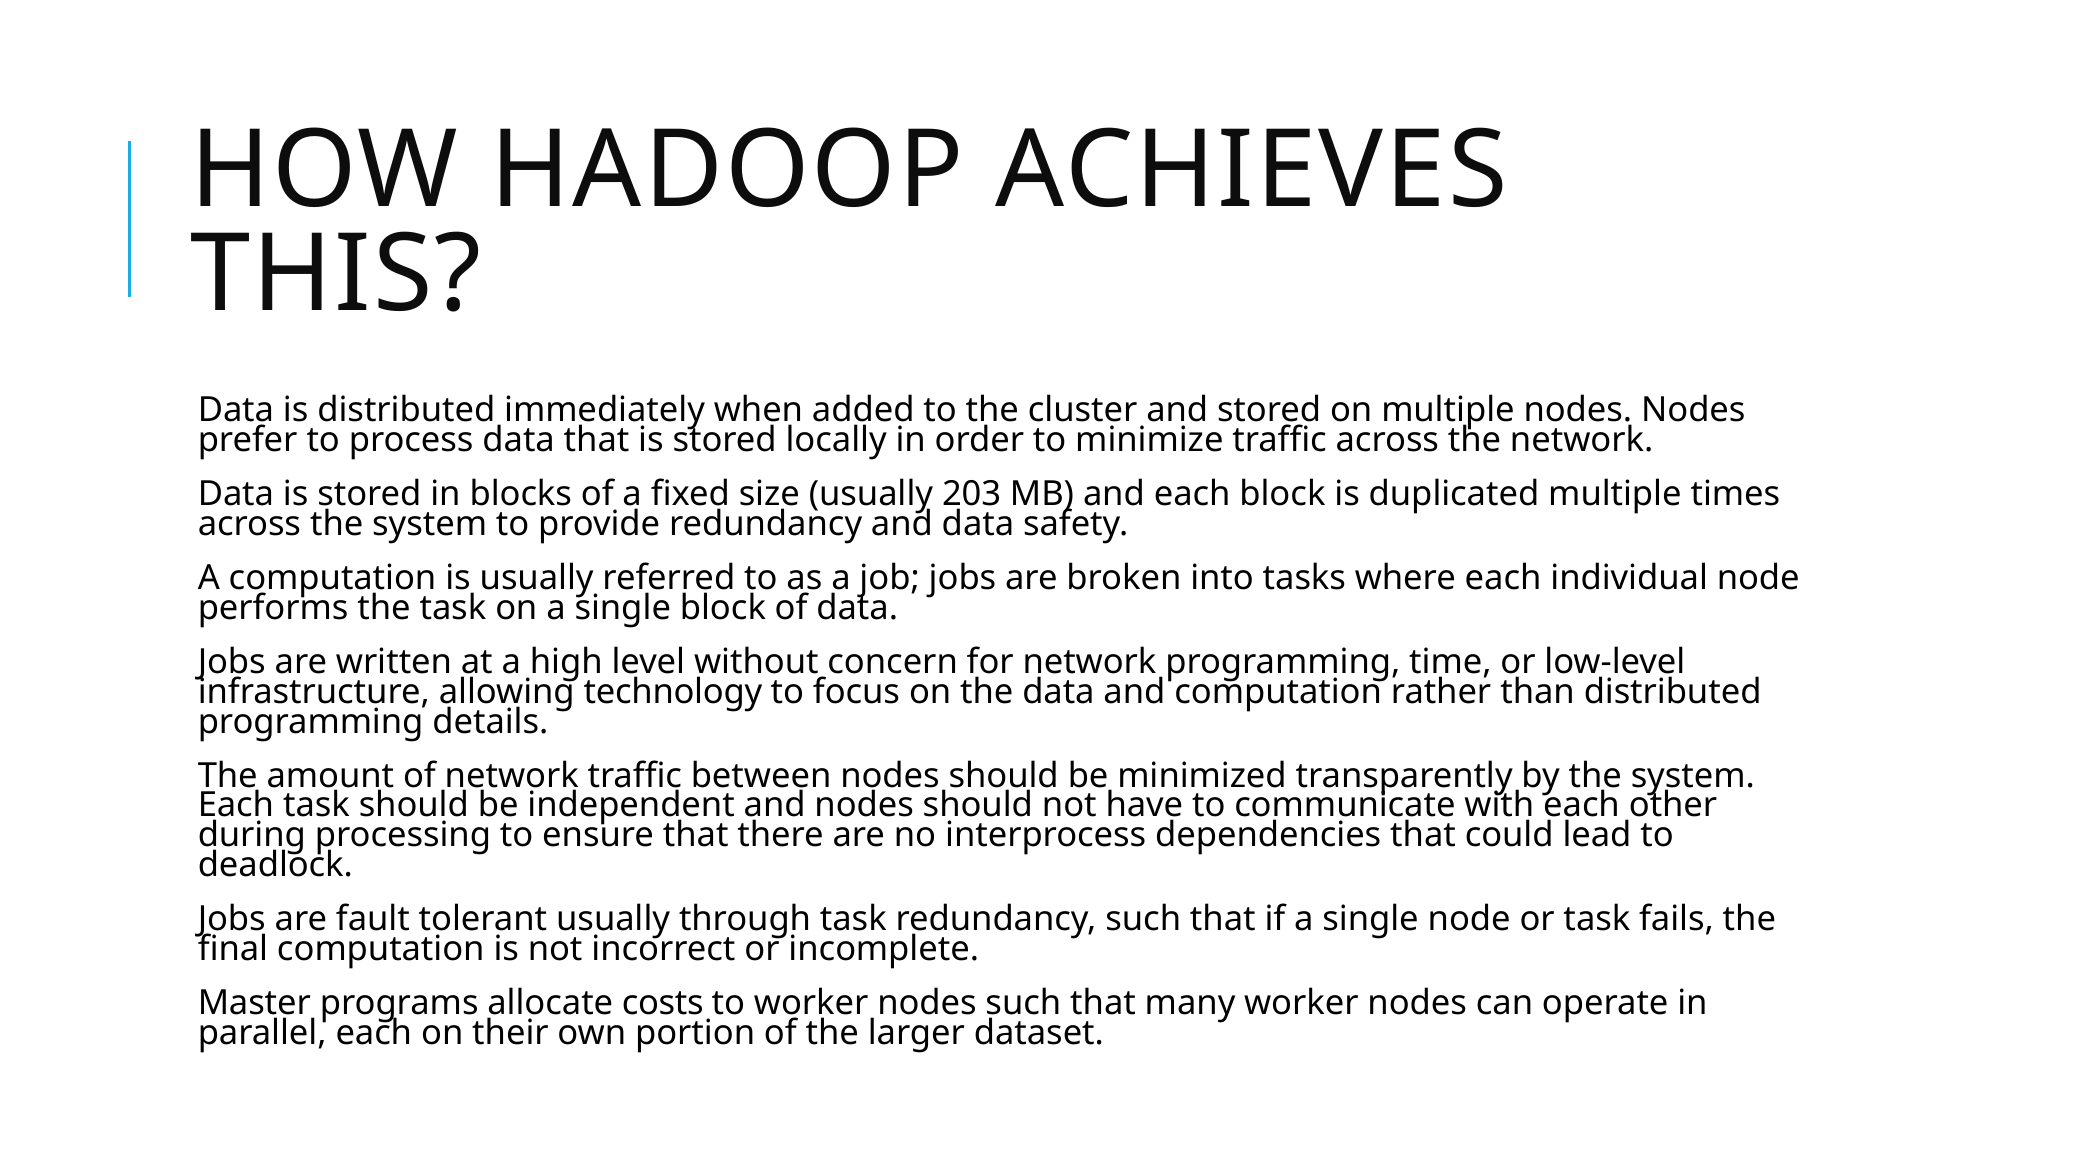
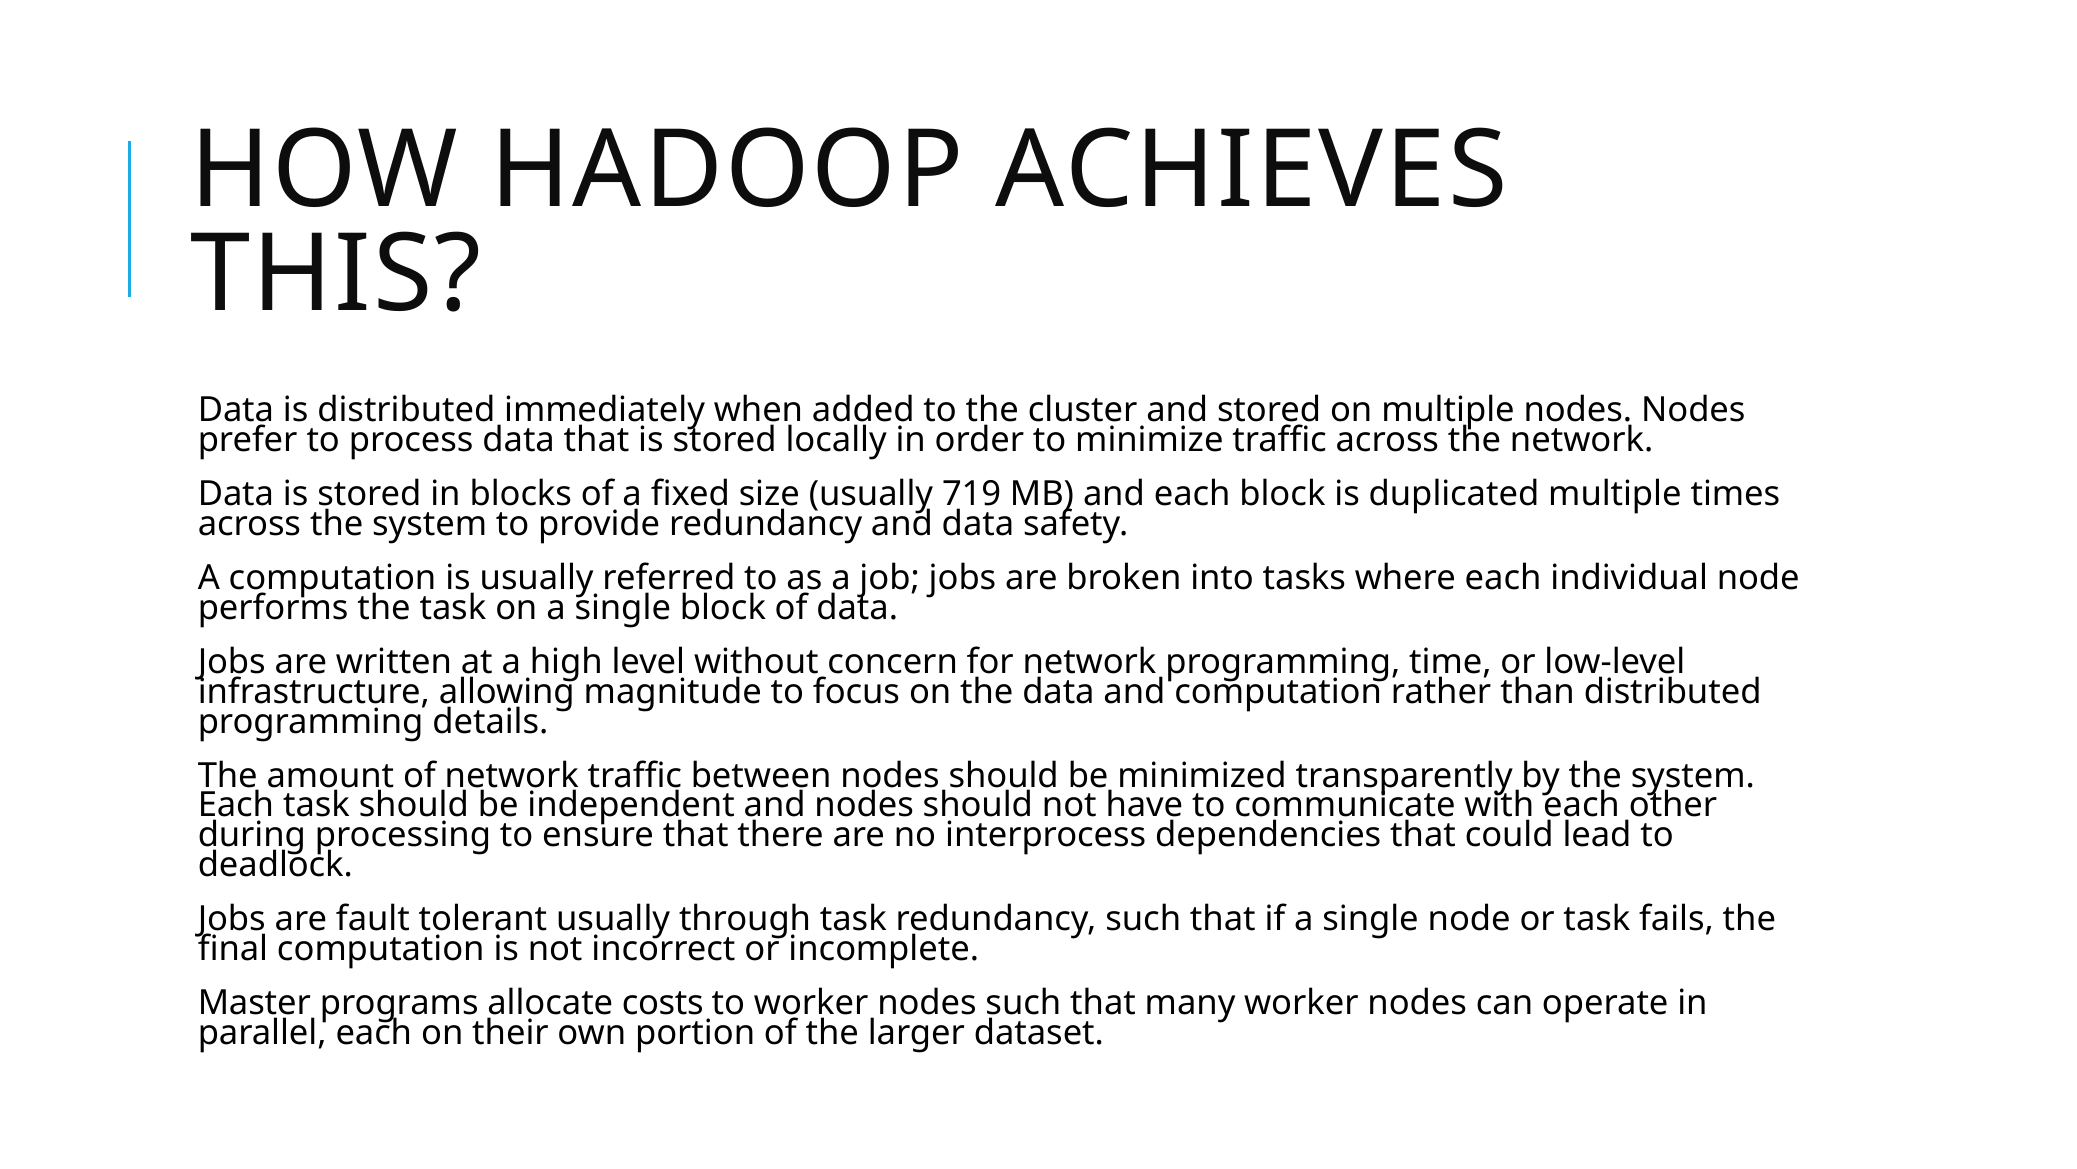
203: 203 -> 719 (972, 494)
technology: technology -> magnitude (673, 691)
